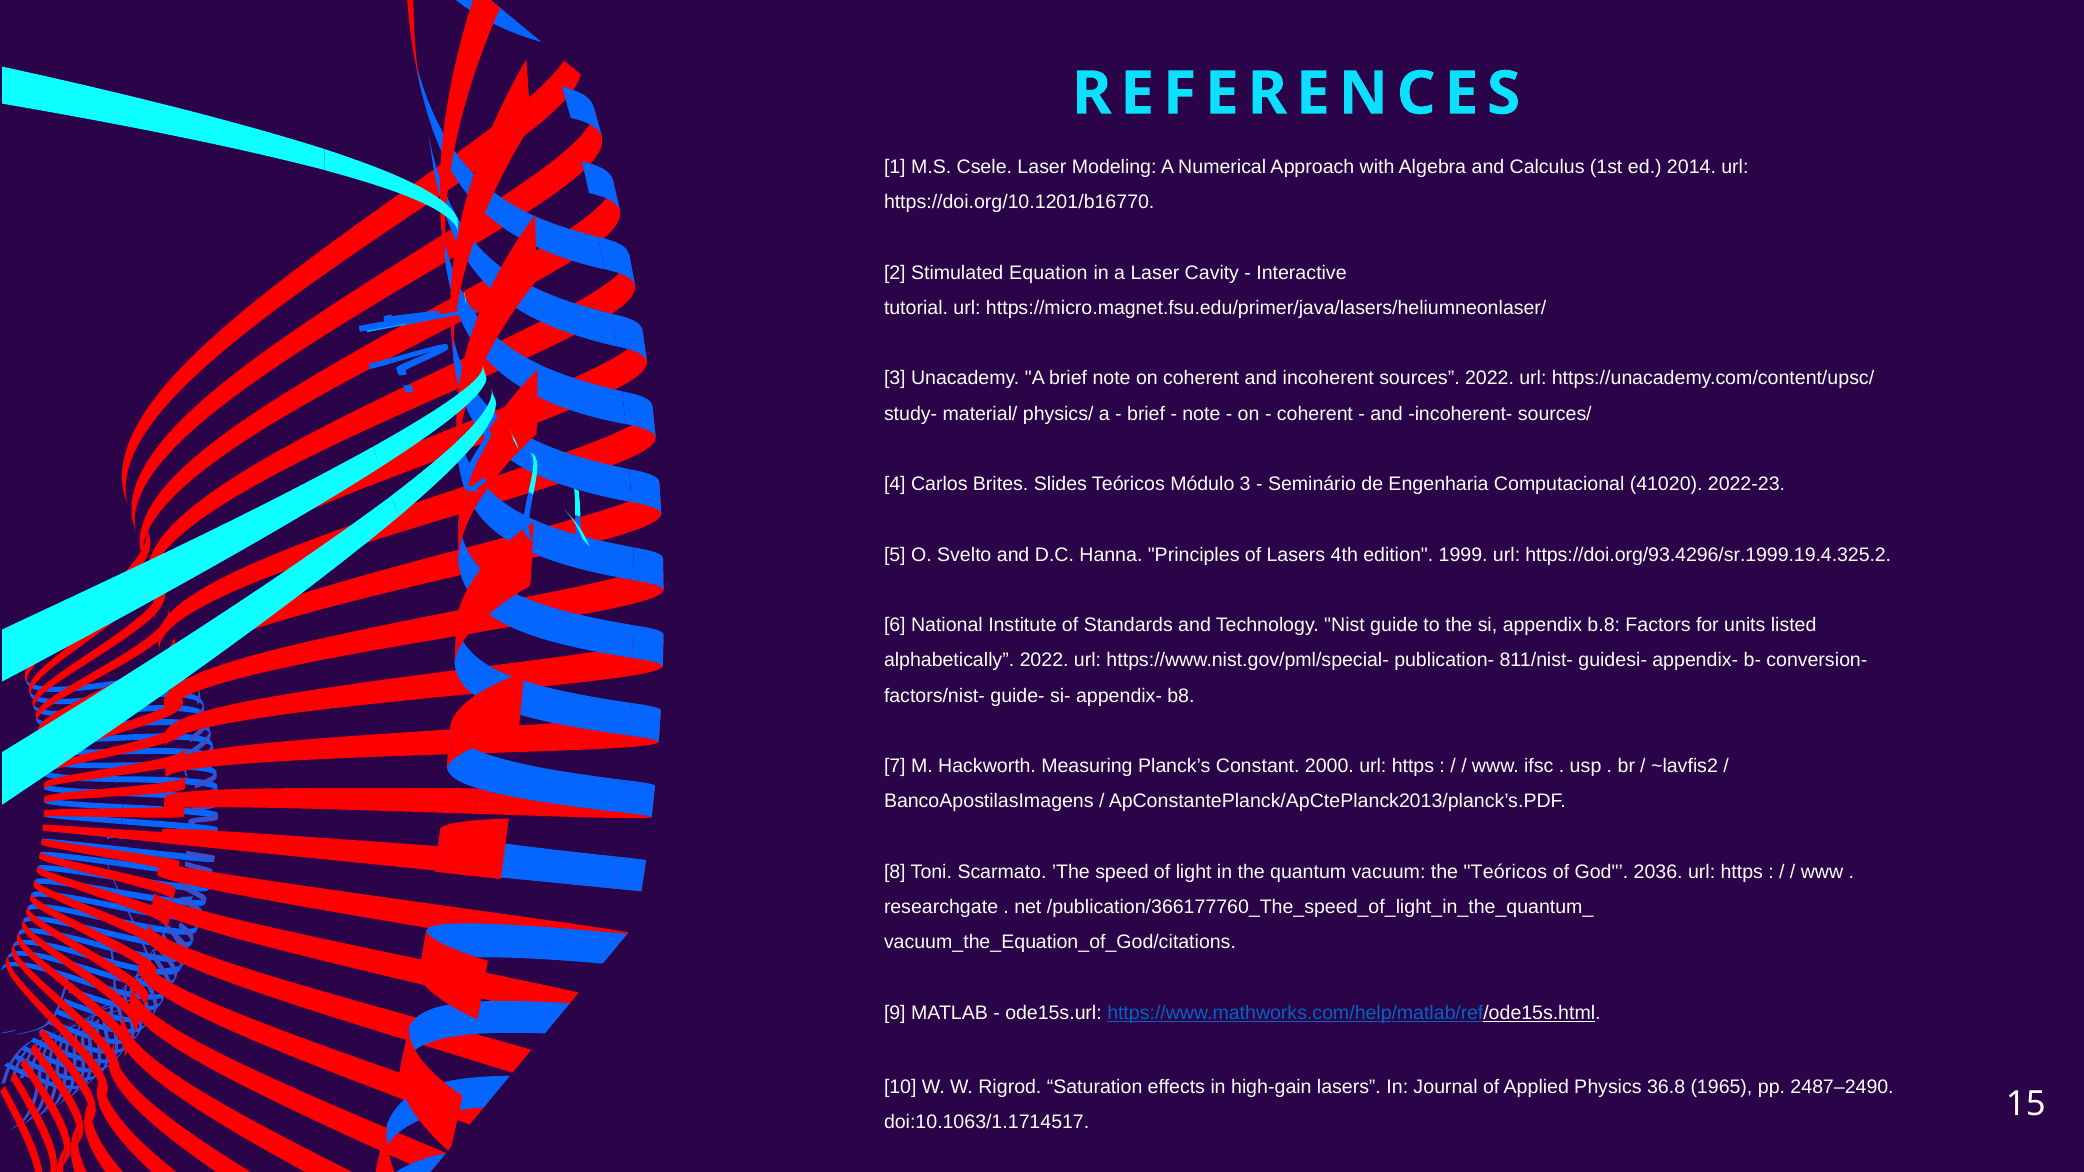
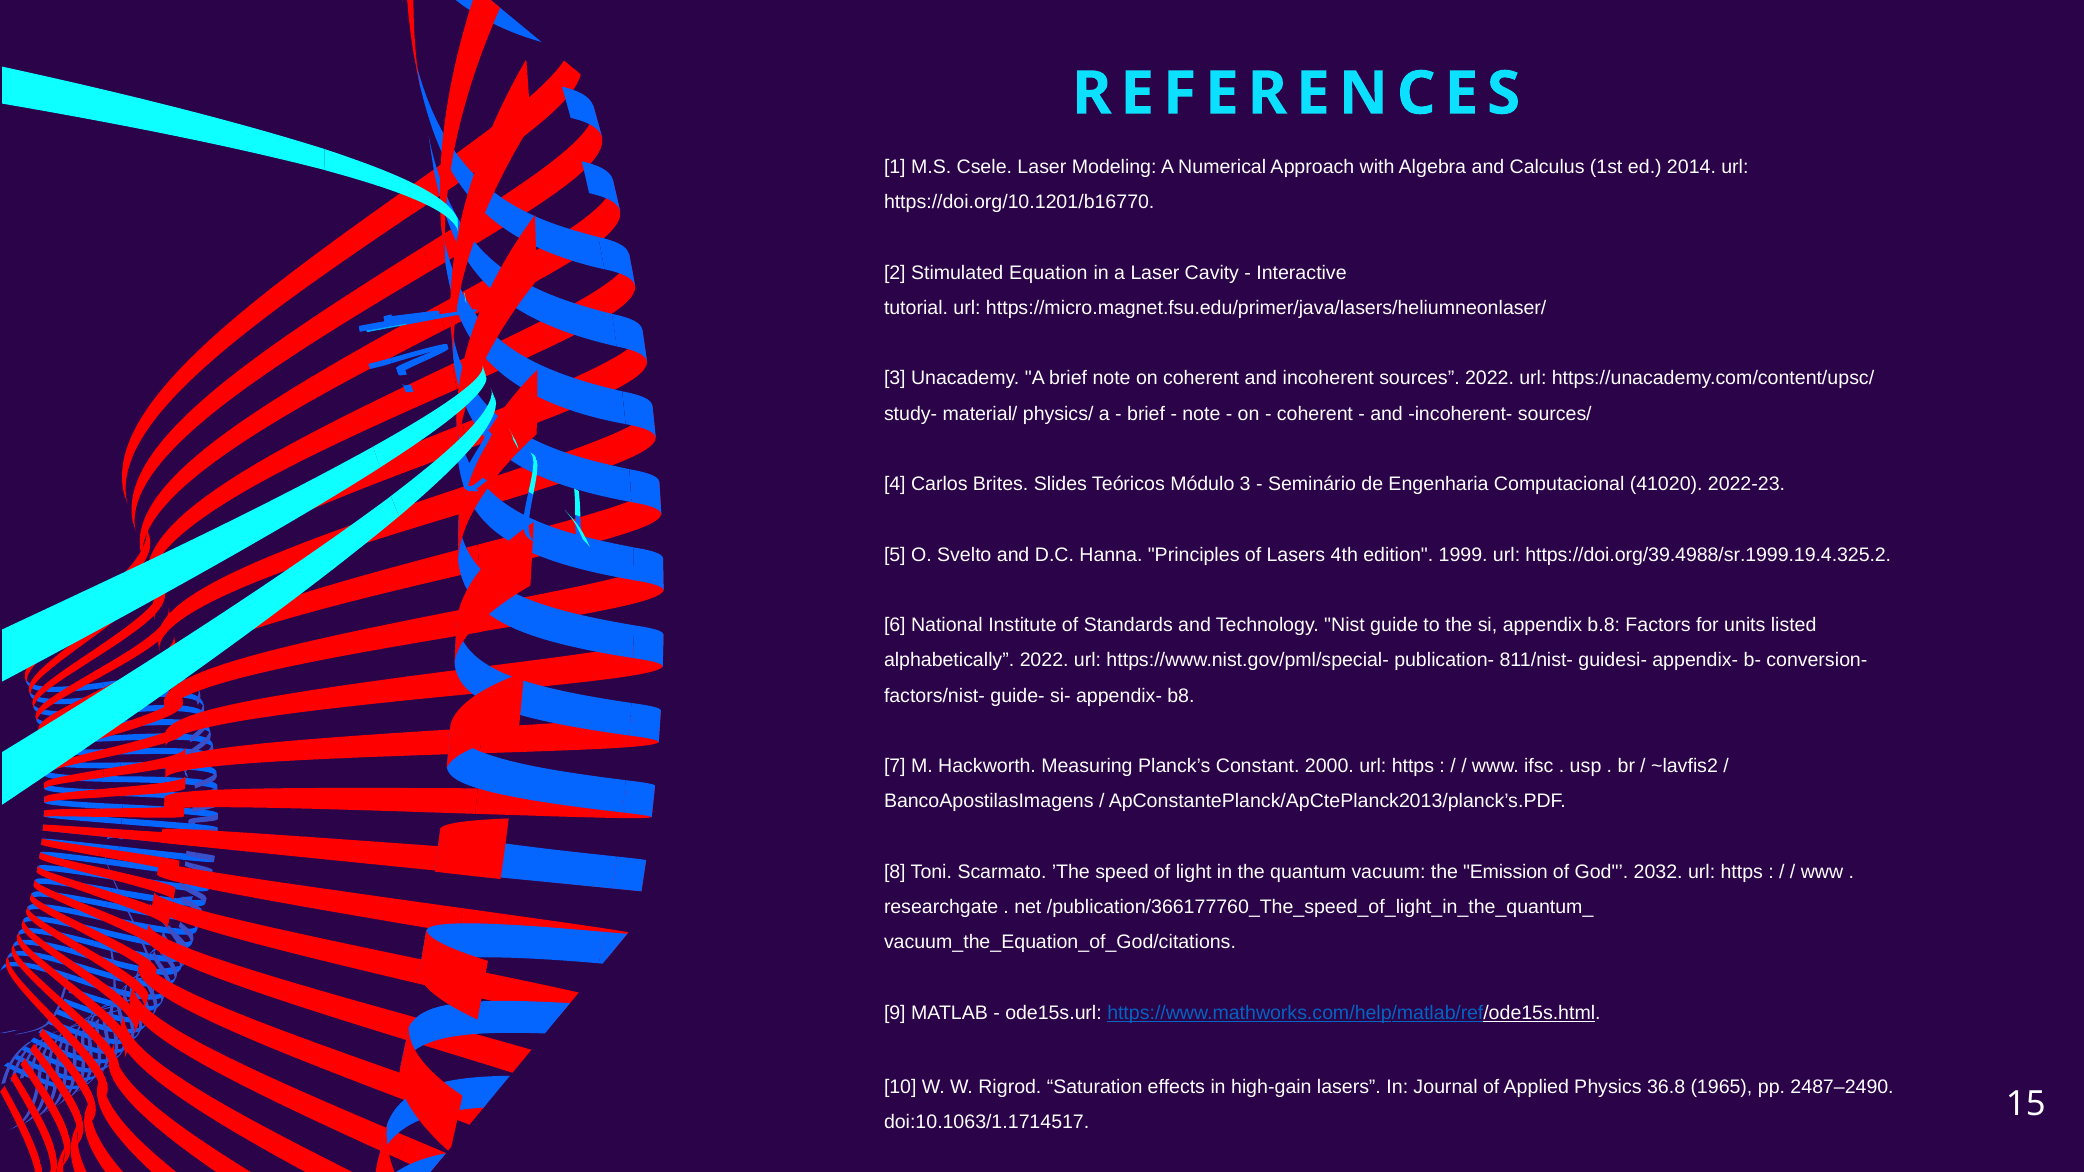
https://doi.org/93.4296/sr.1999.19.4.325.2: https://doi.org/93.4296/sr.1999.19.4.325.2 -> https://doi.org/39.4988/sr.1999.19.4.325.2 (1708, 555)
the Teóricos: Teóricos -> Emission (1506, 872)
2036: 2036 -> 2032 (1658, 872)
